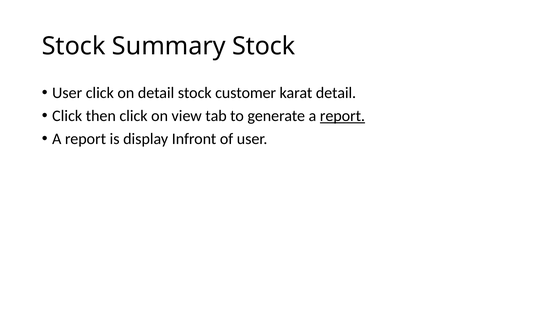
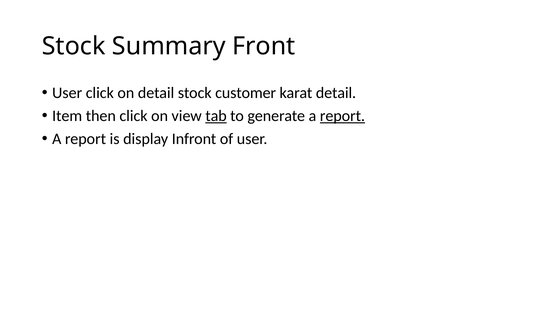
Summary Stock: Stock -> Front (264, 46)
Click: Click -> Item (67, 116)
tab underline: none -> present (216, 116)
